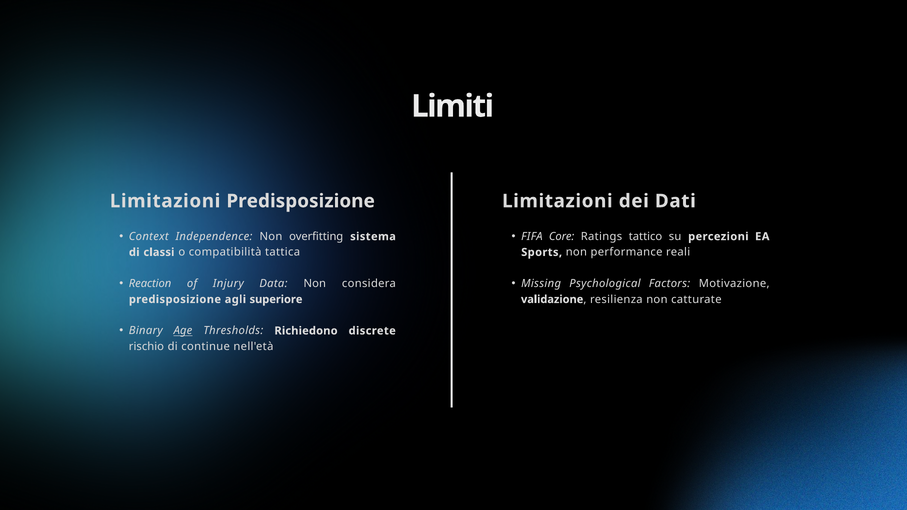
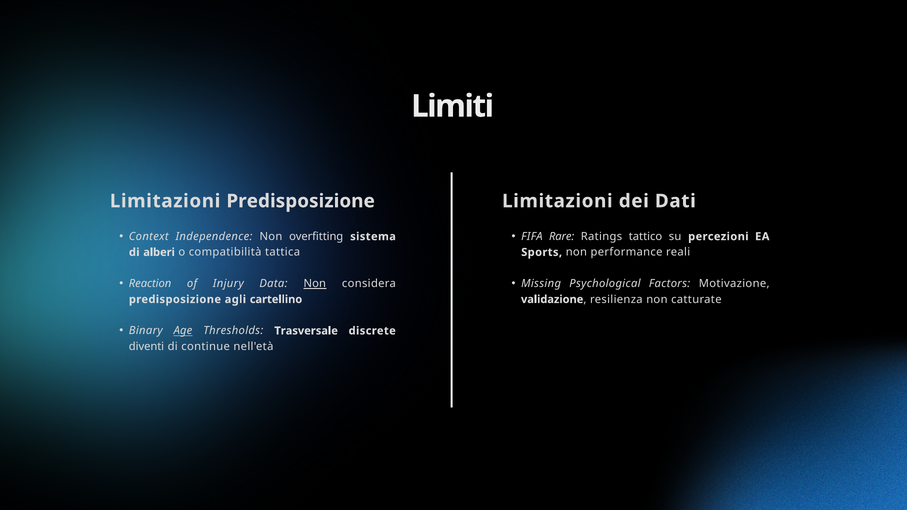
Core: Core -> Rare (562, 237)
classi: classi -> alberi (159, 252)
Non underline: none -> present (315, 284)
superiore: superiore -> cartellino (276, 299)
Richiedono: Richiedono -> Trasversale (306, 331)
rischio: rischio -> diventi (147, 347)
